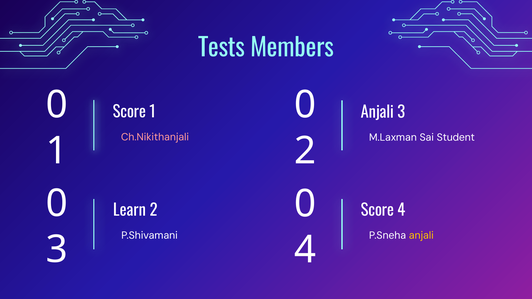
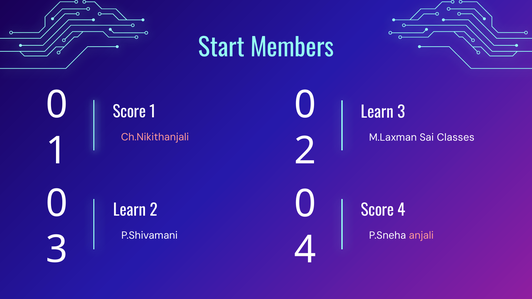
Tests: Tests -> Start (221, 48)
Anjali: Anjali -> Learn (377, 112)
Student: Student -> Classes (456, 137)
anjali colour: yellow -> pink (421, 236)
